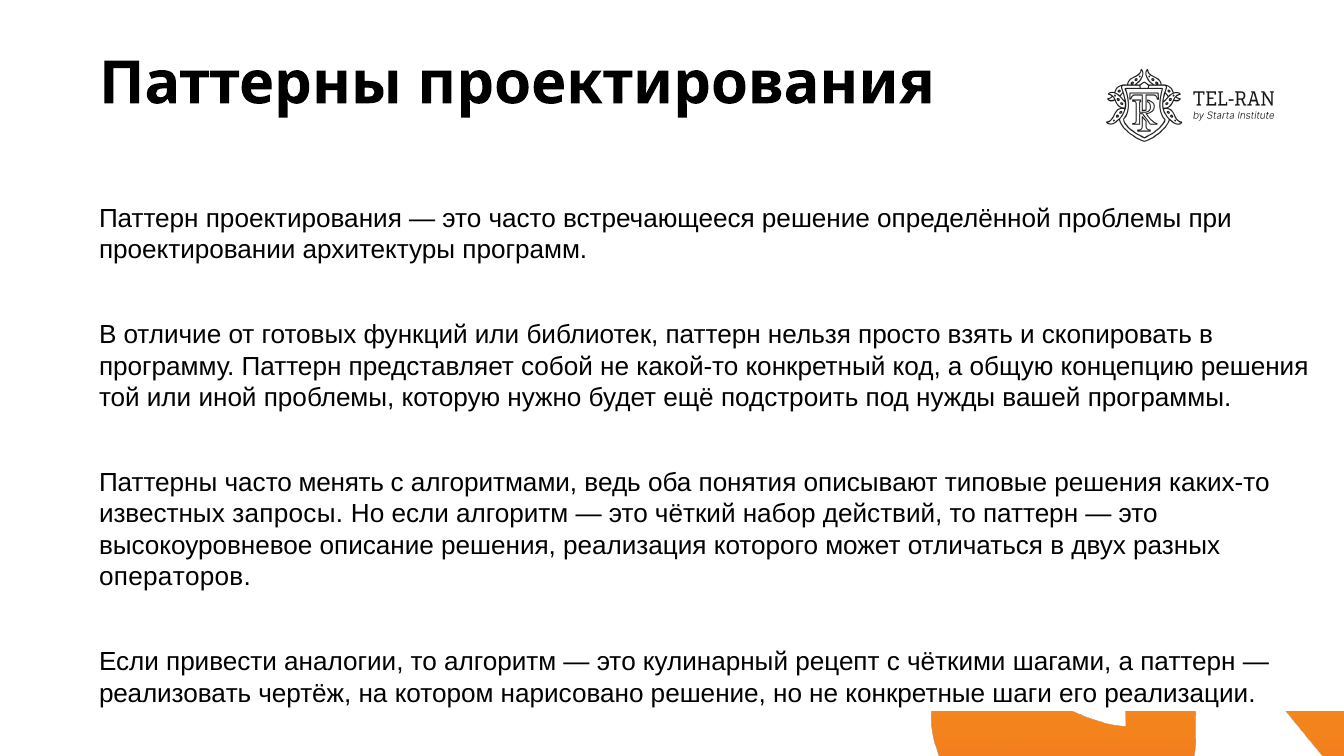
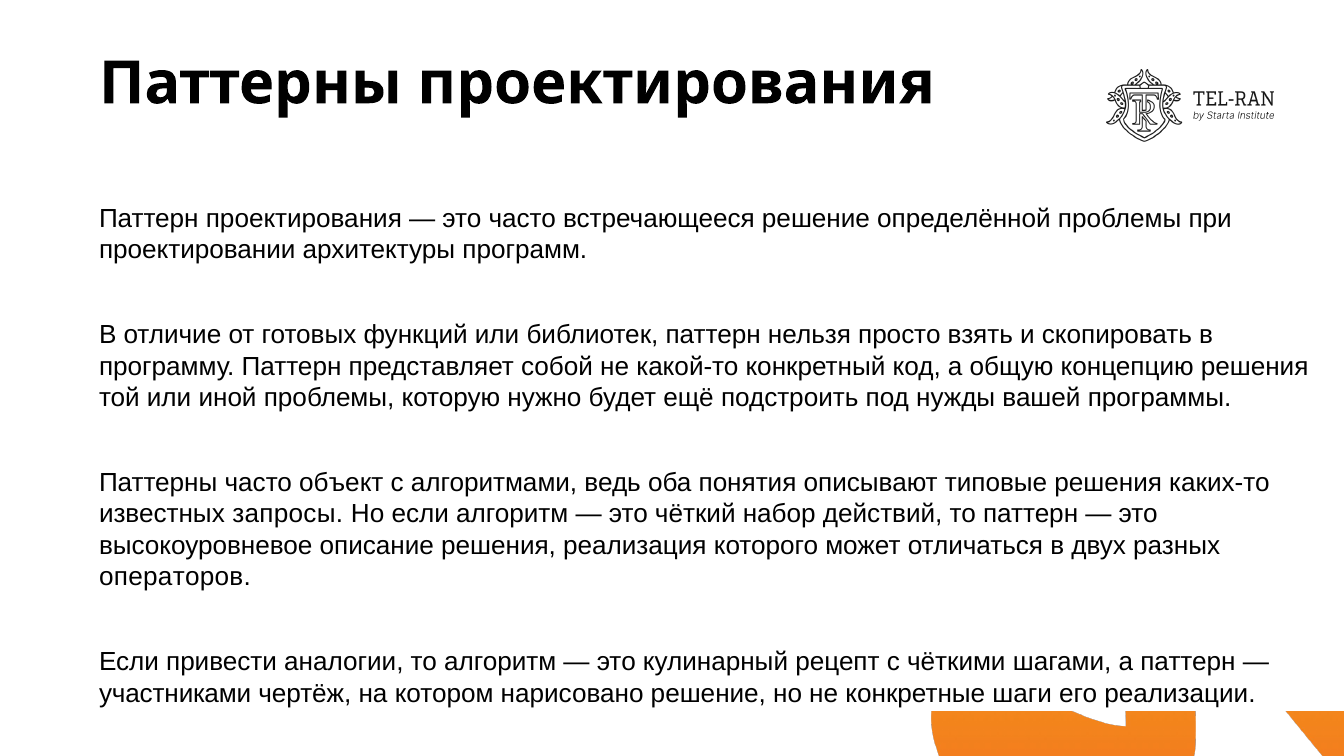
менять: менять -> объект (341, 483)
реализовать: реализовать -> участниками (175, 694)
